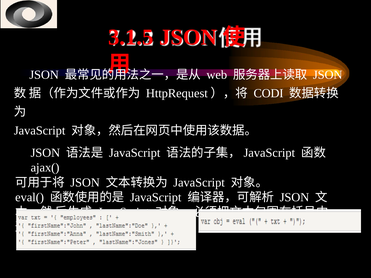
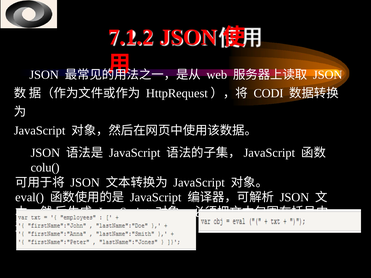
3.1.5: 3.1.5 -> 7.1.2 (131, 37)
ajax(: ajax( -> colu( (45, 168)
